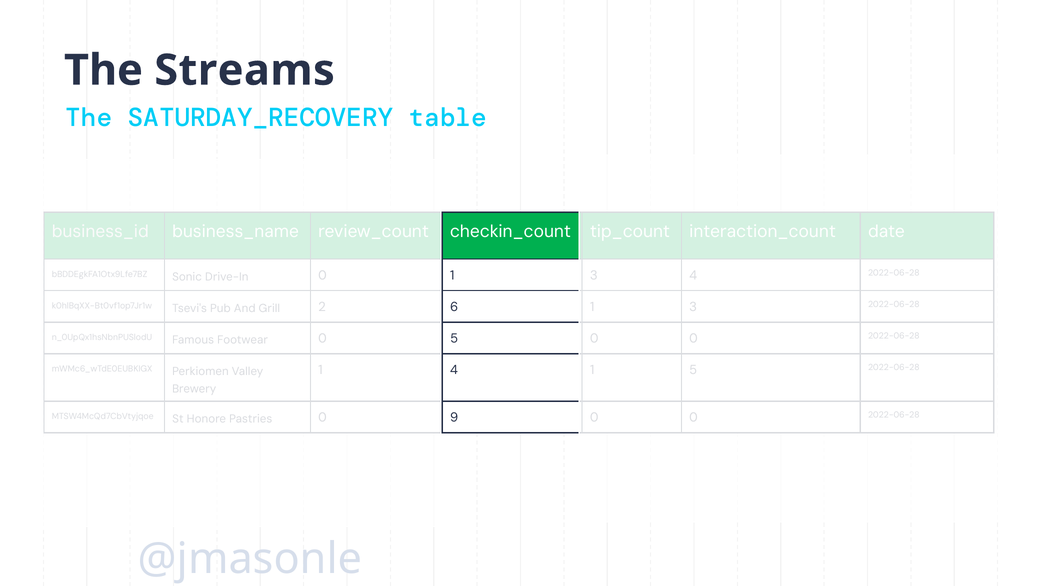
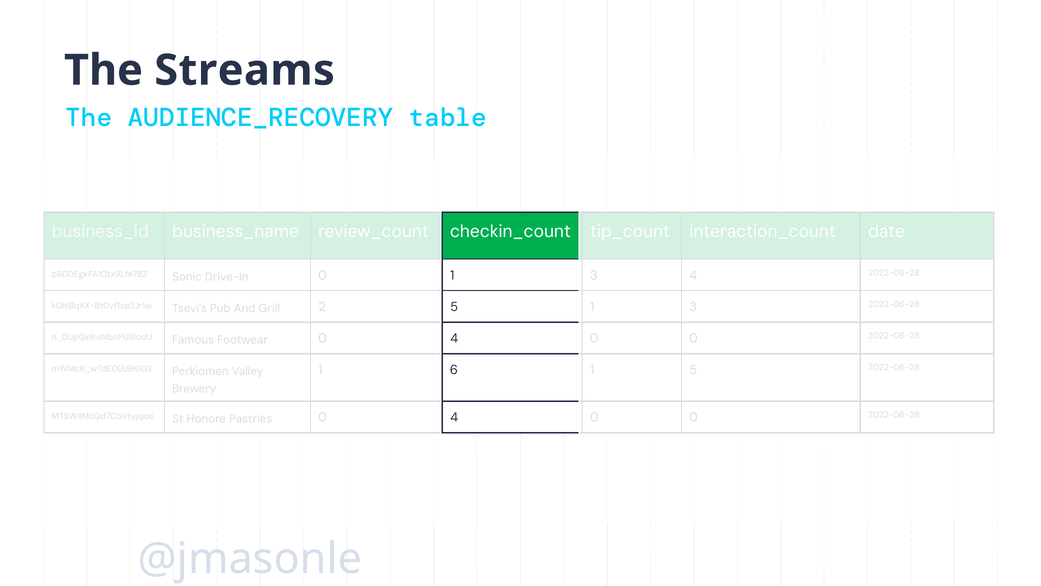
SATURDAY_RECOVERY: SATURDAY_RECOVERY -> AUDIENCE_RECOVERY (261, 118)
6: 6 -> 5 (454, 307)
5: 5 -> 4 (454, 338)
4: 4 -> 6 (454, 370)
9: 9 -> 4 (454, 417)
